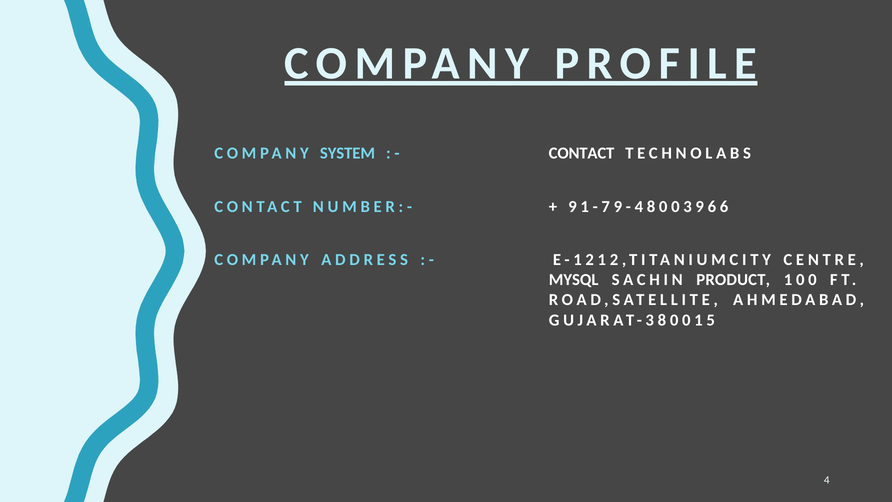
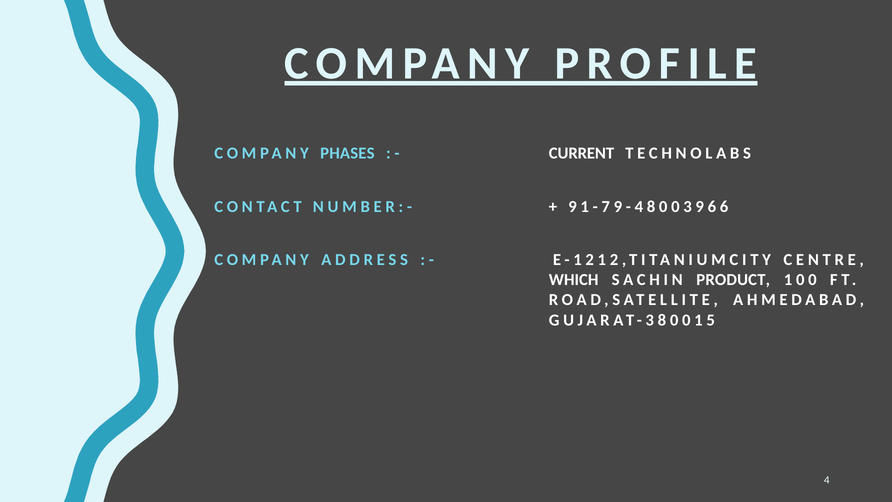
SYSTEM: SYSTEM -> PHASES (347, 153)
CONTACT: CONTACT -> CURRENT (582, 153)
MYSQL: MYSQL -> WHICH (574, 280)
